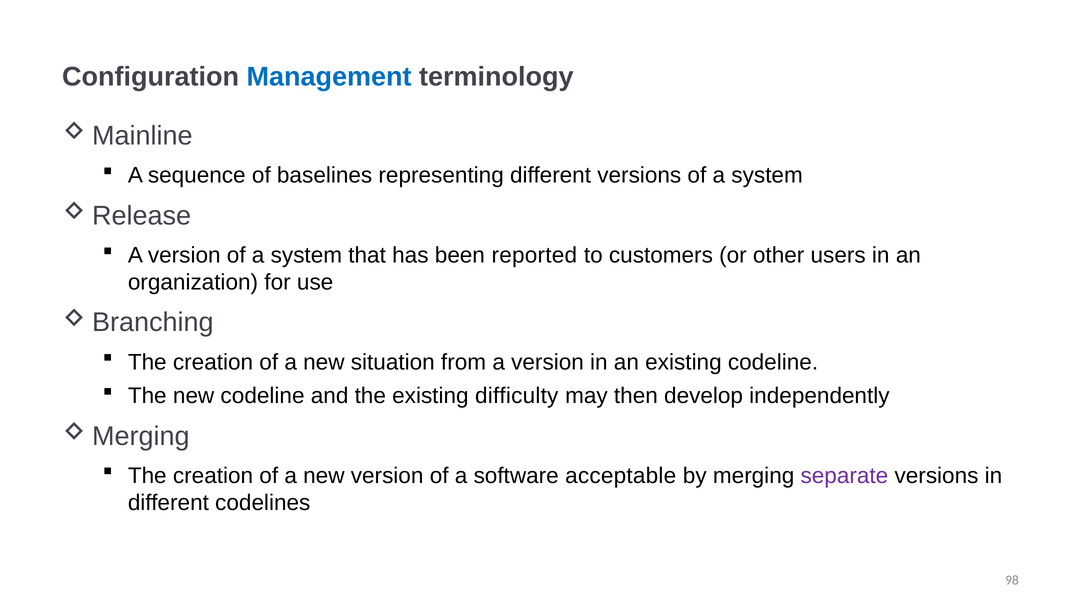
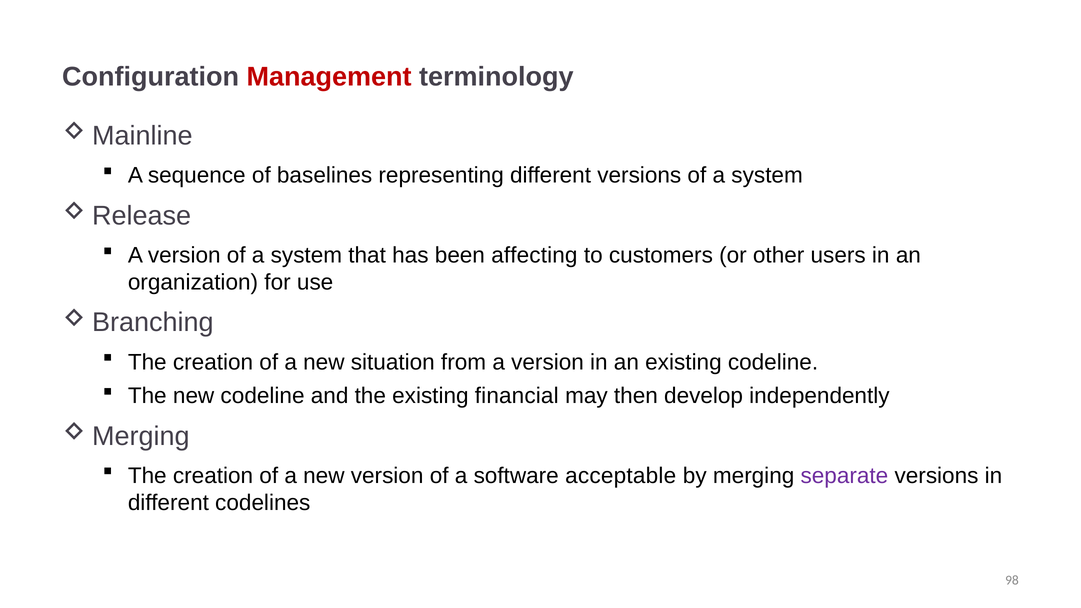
Management colour: blue -> red (329, 77)
reported: reported -> affecting (534, 255)
difficulty: difficulty -> financial (517, 396)
